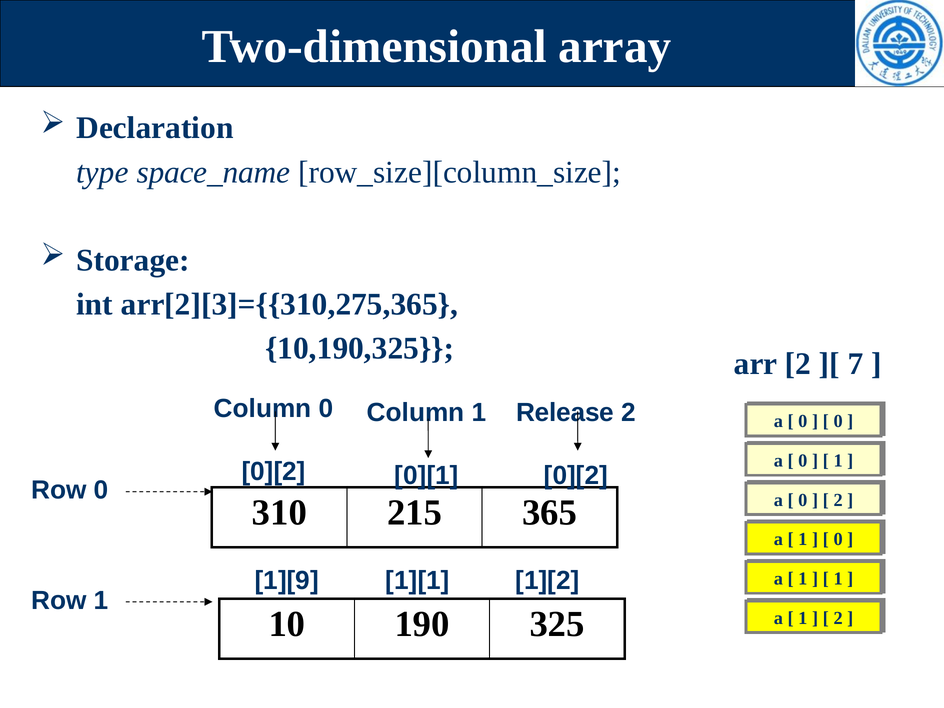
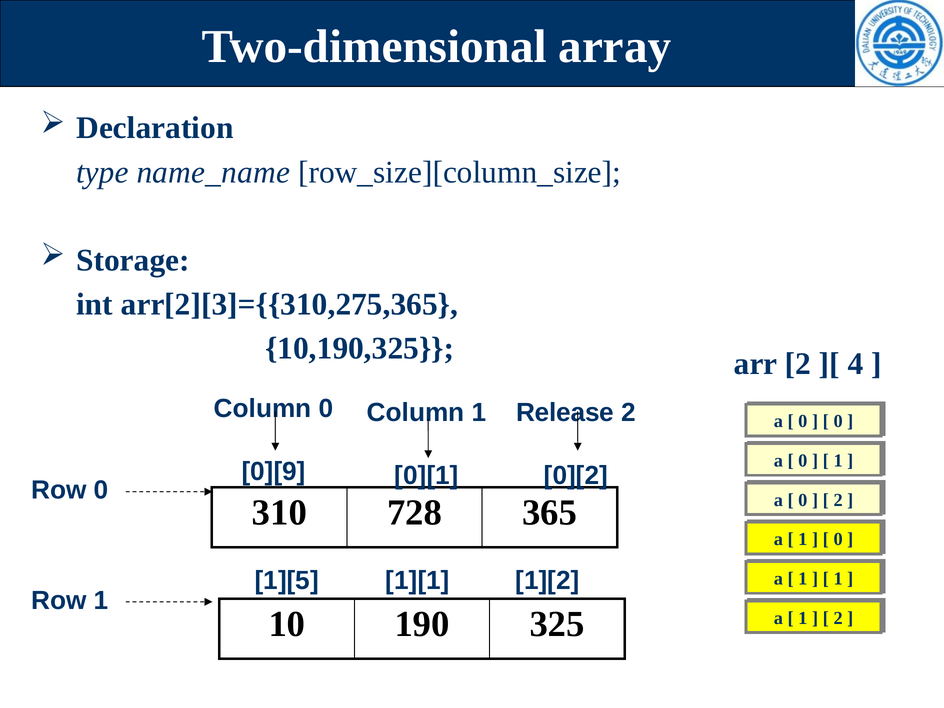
space_name: space_name -> name_name (213, 172)
7: 7 -> 4 (855, 364)
0][2: 0][2 -> 0][9 (274, 471)
215: 215 -> 728 (415, 512)
1][9: 1][9 -> 1][5 (287, 581)
